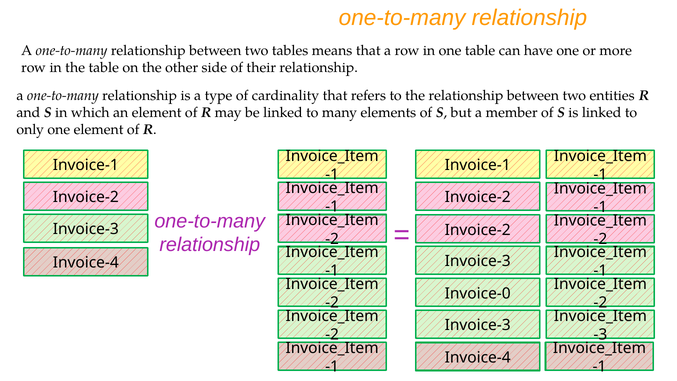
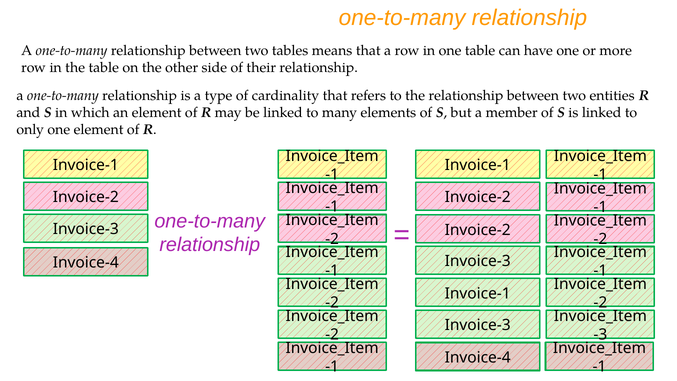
Invoice-0: Invoice-0 -> Invoice-1 (478, 293)
